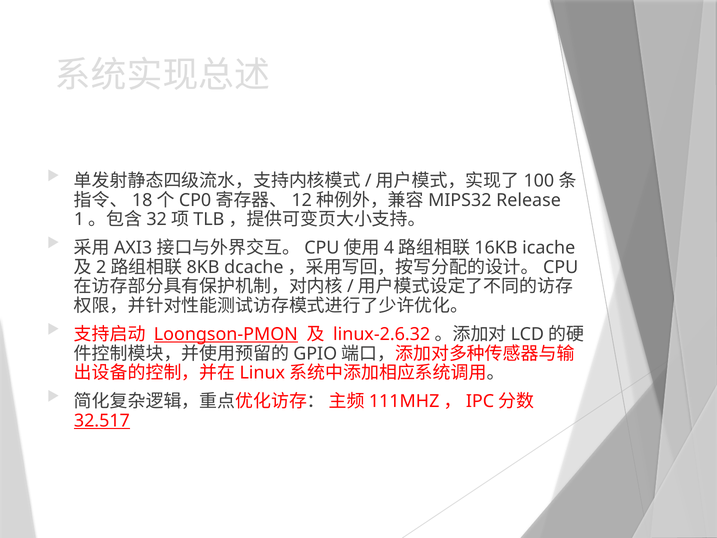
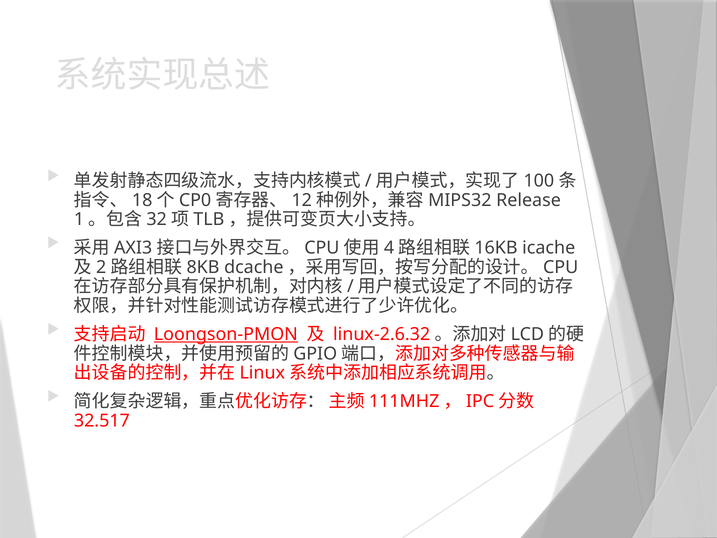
32.517 underline: present -> none (102, 421)
